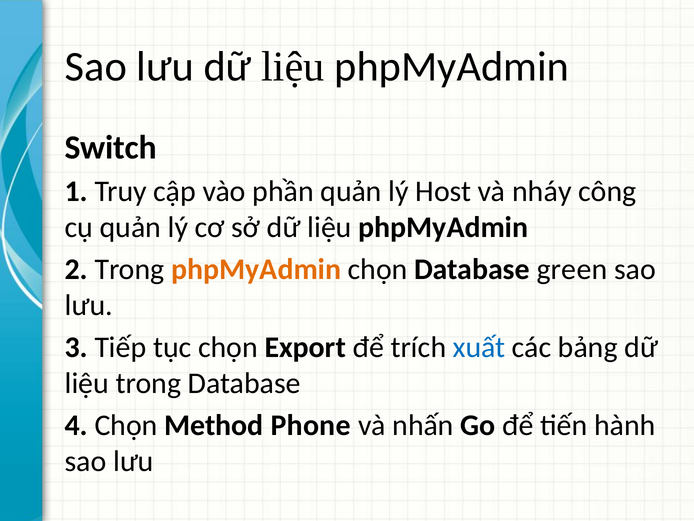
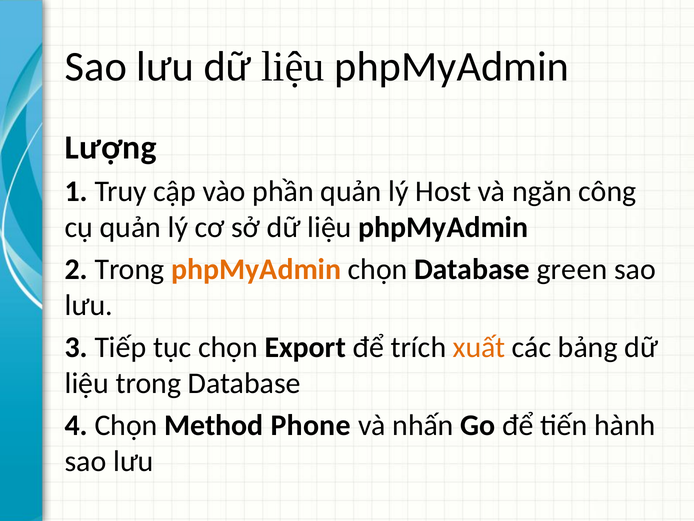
Switch: Switch -> Lượng (111, 147)
nháy: nháy -> ngăn (542, 191)
xuất colour: blue -> orange (479, 347)
